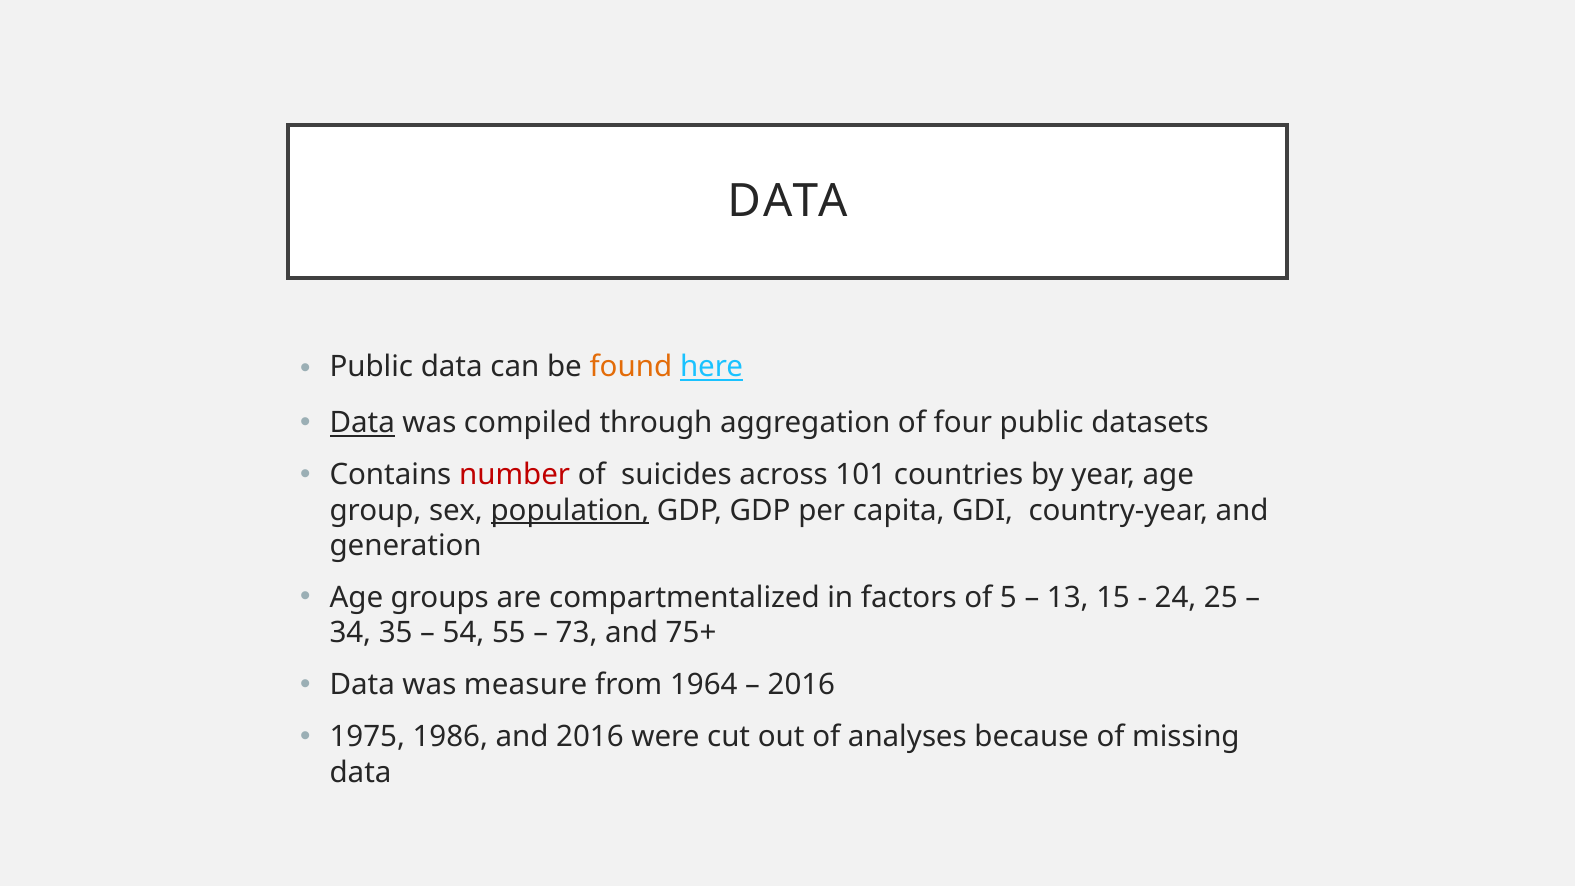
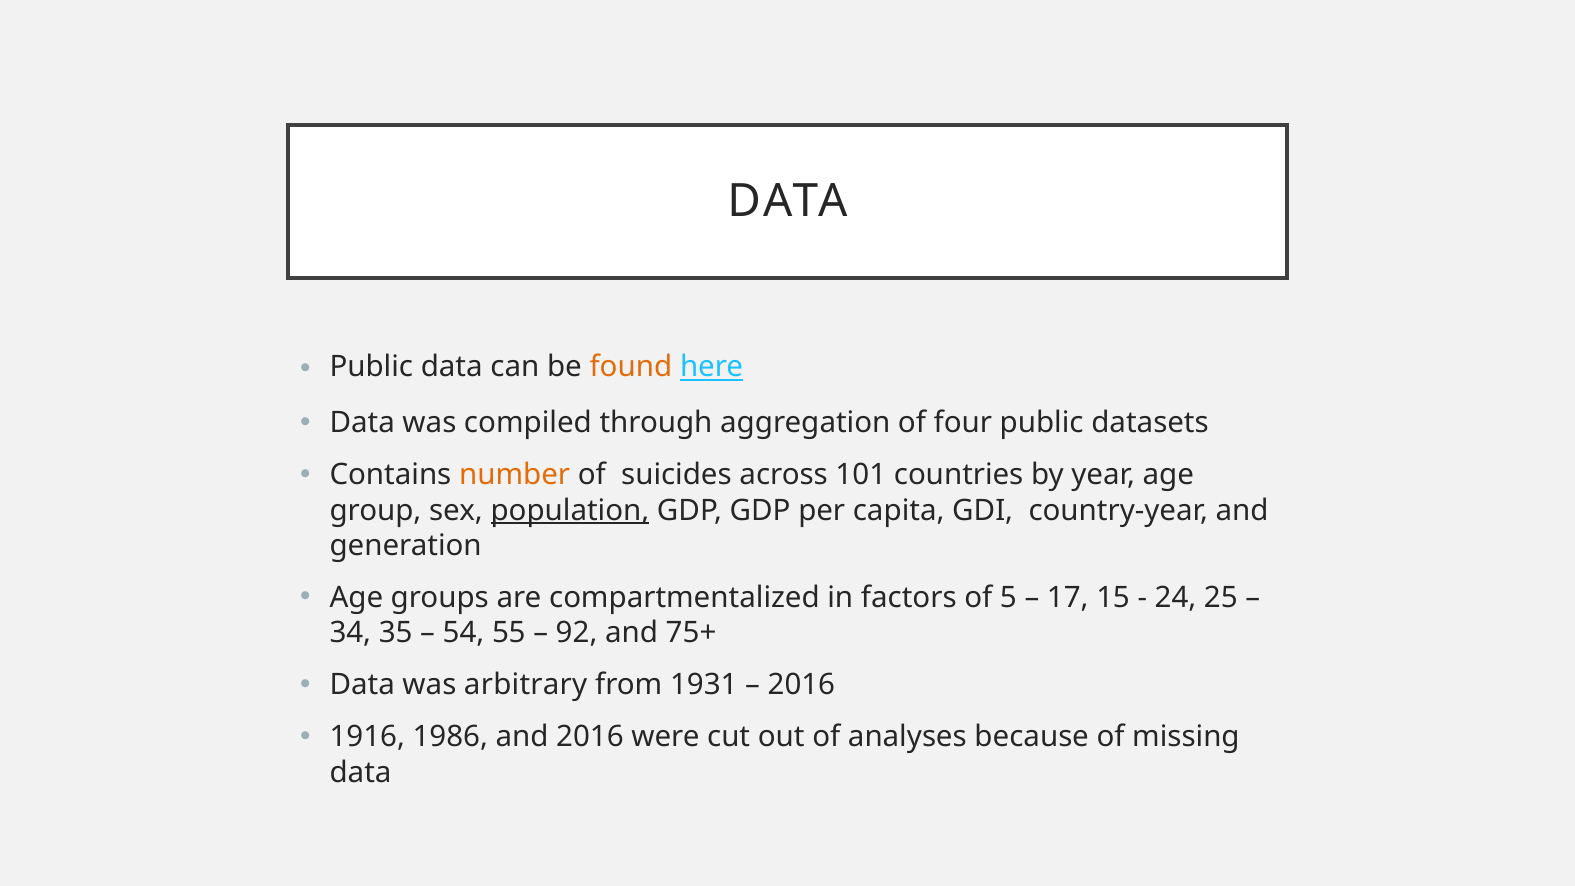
Data underline: present -> none (362, 423)
number colour: red -> orange (515, 475)
13: 13 -> 17 (1068, 598)
73: 73 -> 92 (577, 633)
measure: measure -> arbitrary (526, 685)
1964: 1964 -> 1931 (704, 685)
1975: 1975 -> 1916 (367, 737)
